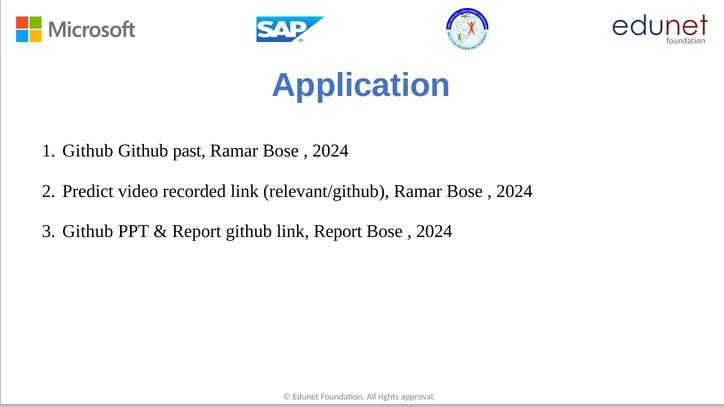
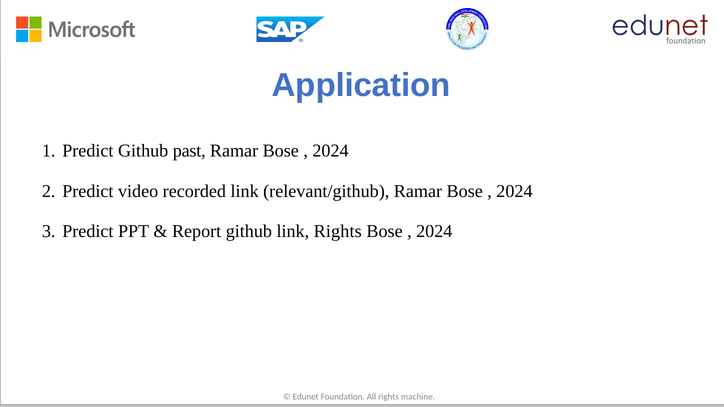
Github: Github -> Predict (88, 151)
Github: Github -> Predict (88, 231)
link Report: Report -> Rights (338, 231)
approval: approval -> machine (418, 397)
